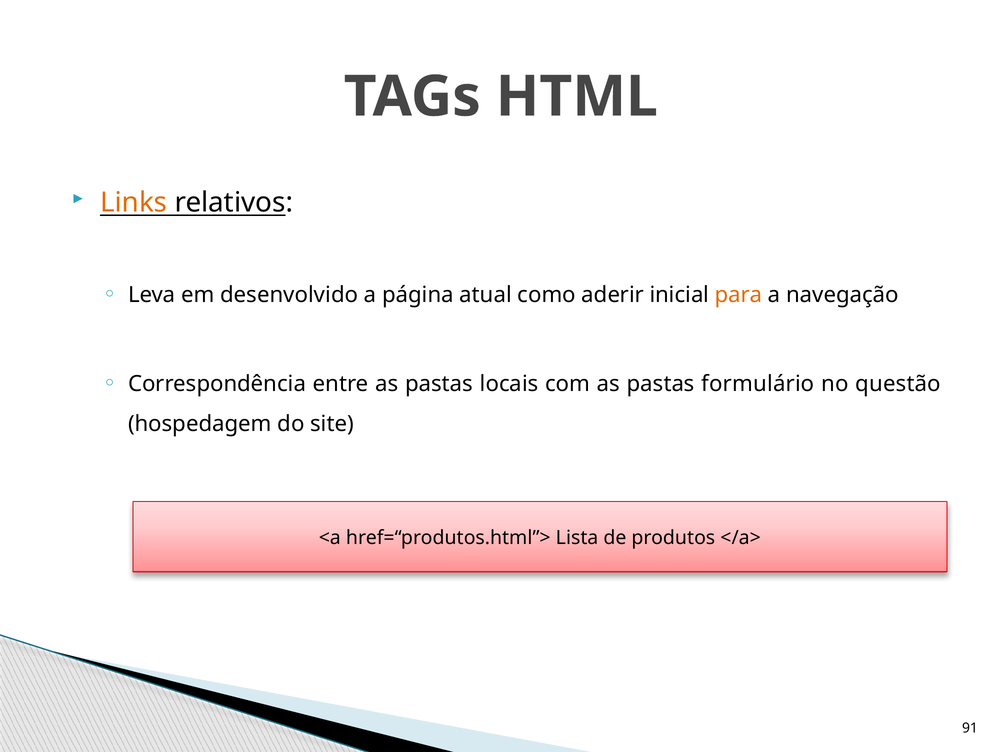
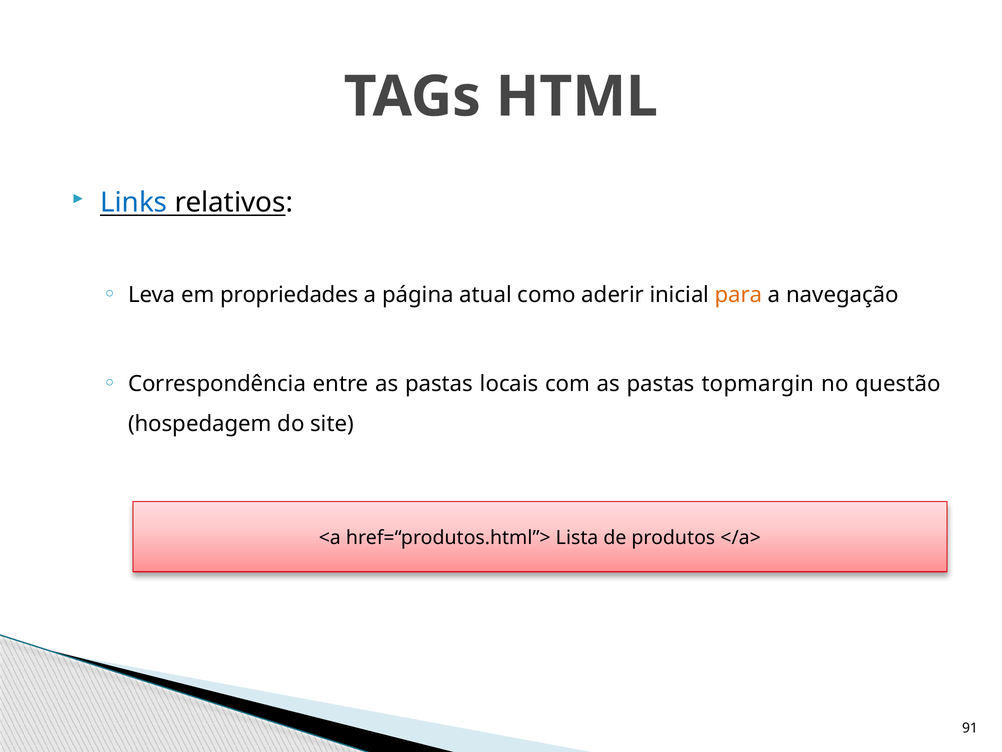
Links colour: orange -> blue (134, 203)
desenvolvido: desenvolvido -> propriedades (289, 295)
formulário: formulário -> topmargin (758, 384)
